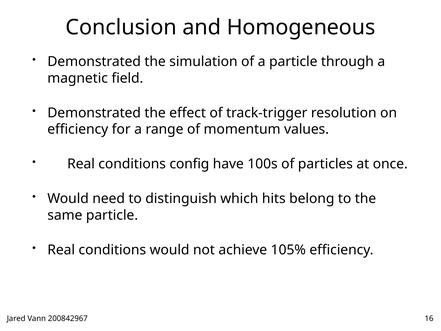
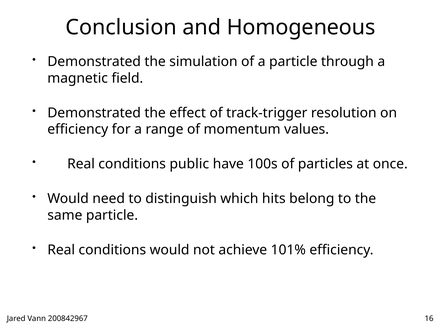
config: config -> public (189, 164)
105%: 105% -> 101% (288, 250)
